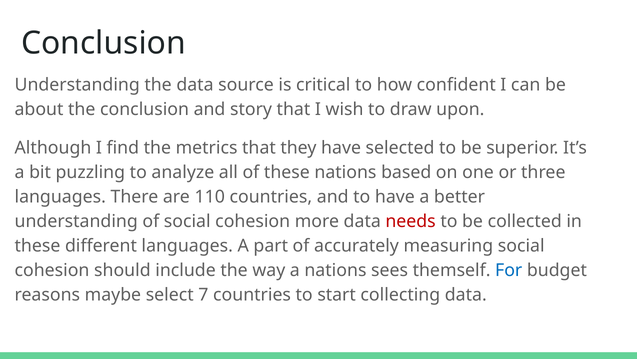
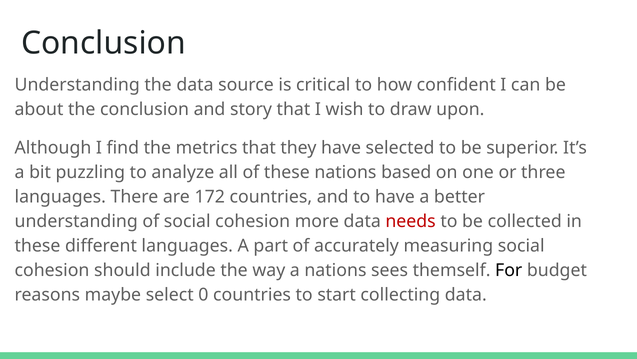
110: 110 -> 172 (210, 197)
For colour: blue -> black (509, 270)
7: 7 -> 0 (203, 294)
